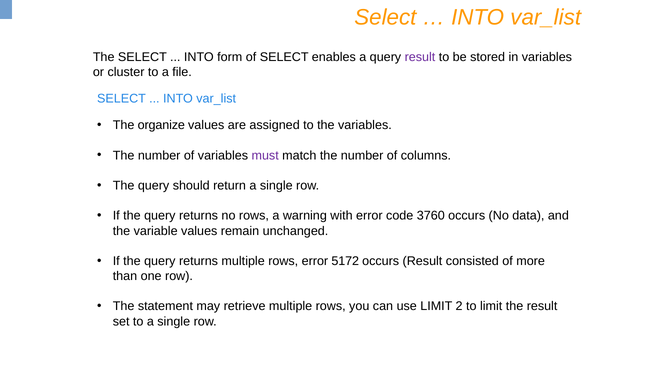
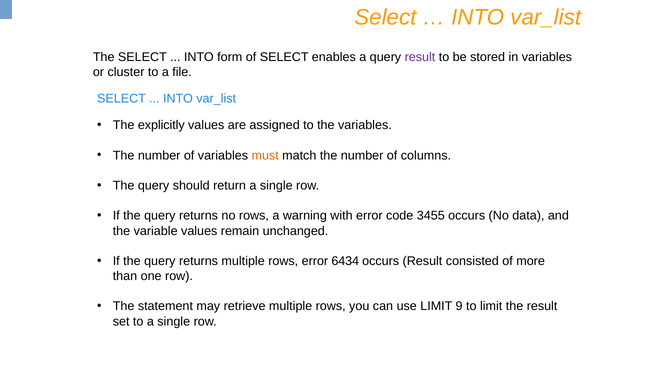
organize: organize -> explicitly (161, 125)
must colour: purple -> orange (265, 155)
3760: 3760 -> 3455 (431, 216)
5172: 5172 -> 6434 (345, 261)
2: 2 -> 9 (459, 306)
